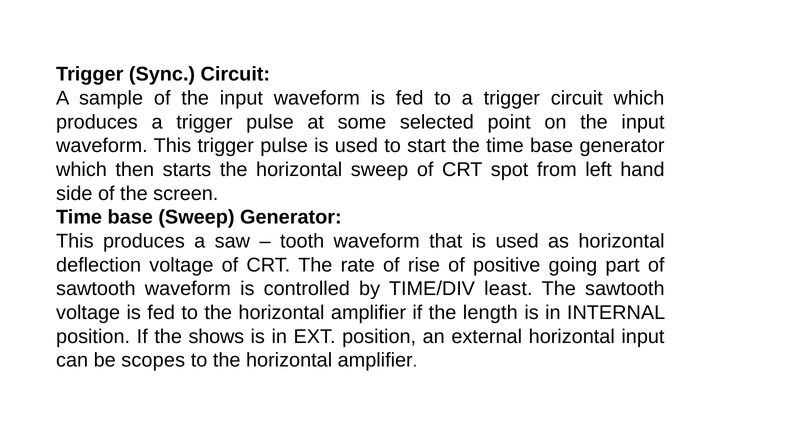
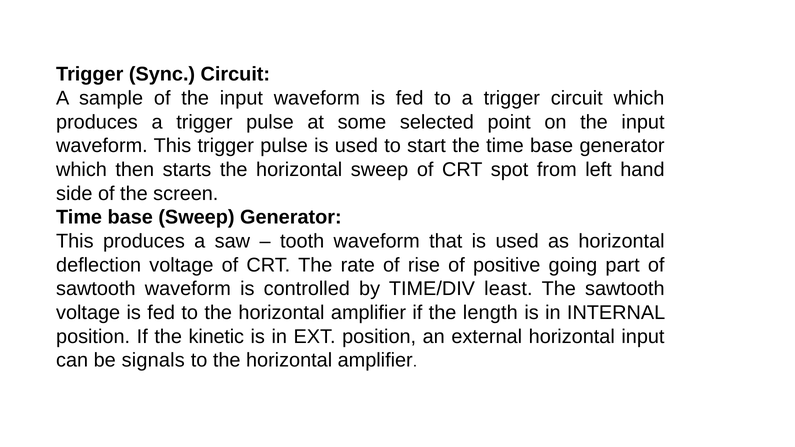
shows: shows -> kinetic (216, 337)
scopes: scopes -> signals (153, 361)
